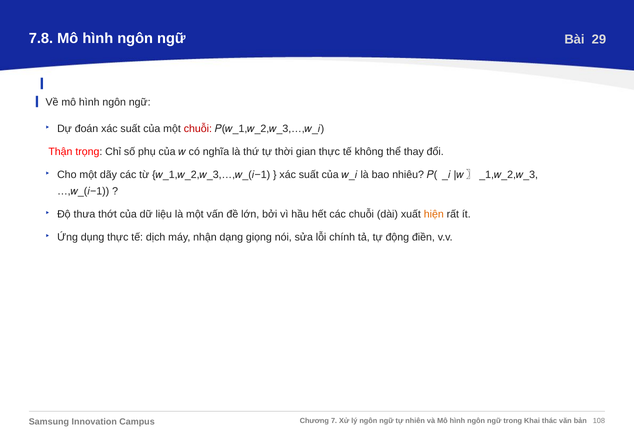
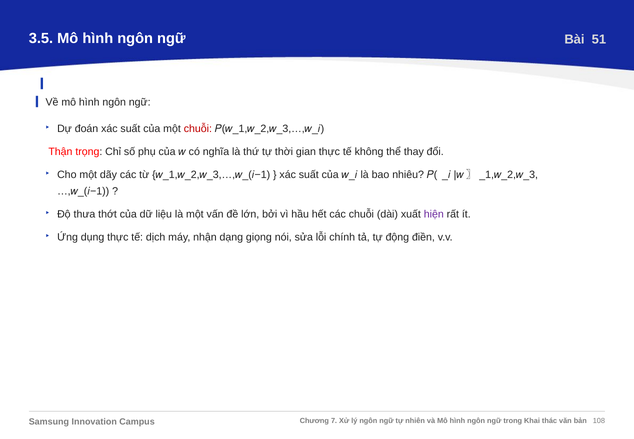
7.8: 7.8 -> 3.5 (41, 39)
29: 29 -> 51 (599, 39)
hiện colour: orange -> purple (434, 214)
